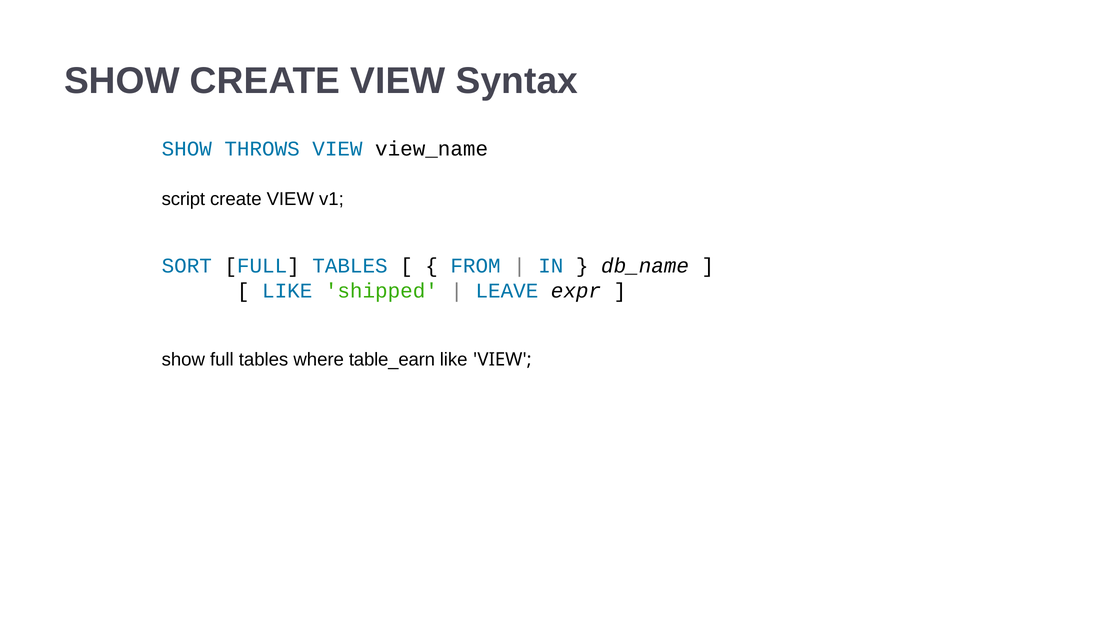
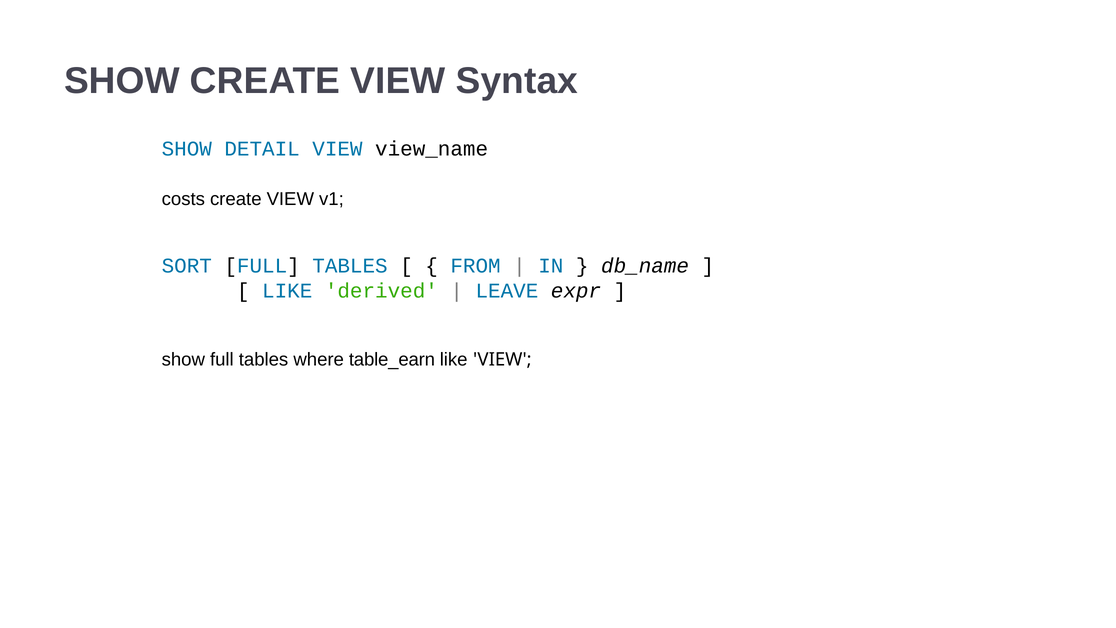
THROWS: THROWS -> DETAIL (262, 149)
script: script -> costs (183, 199)
shipped: shipped -> derived (381, 291)
